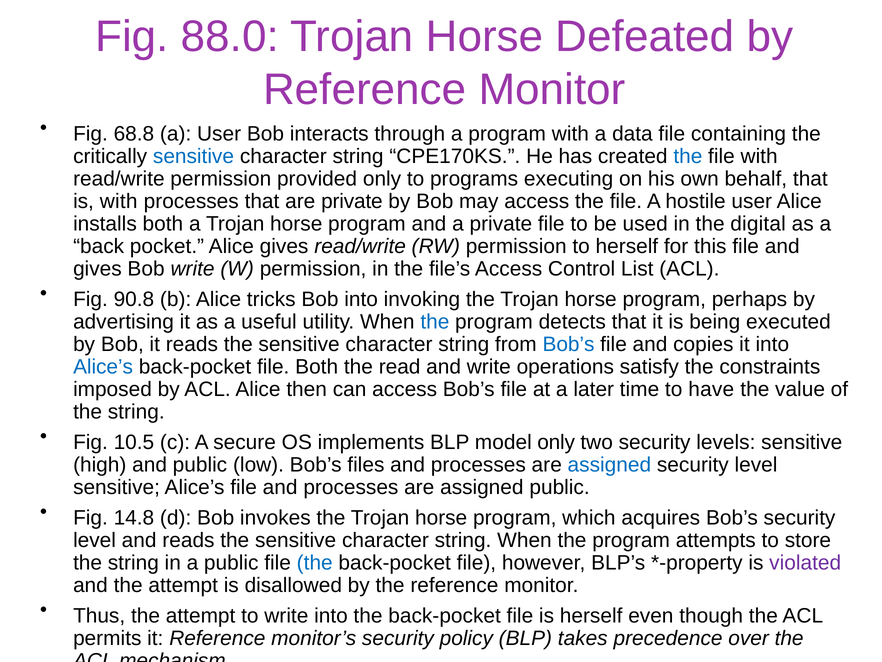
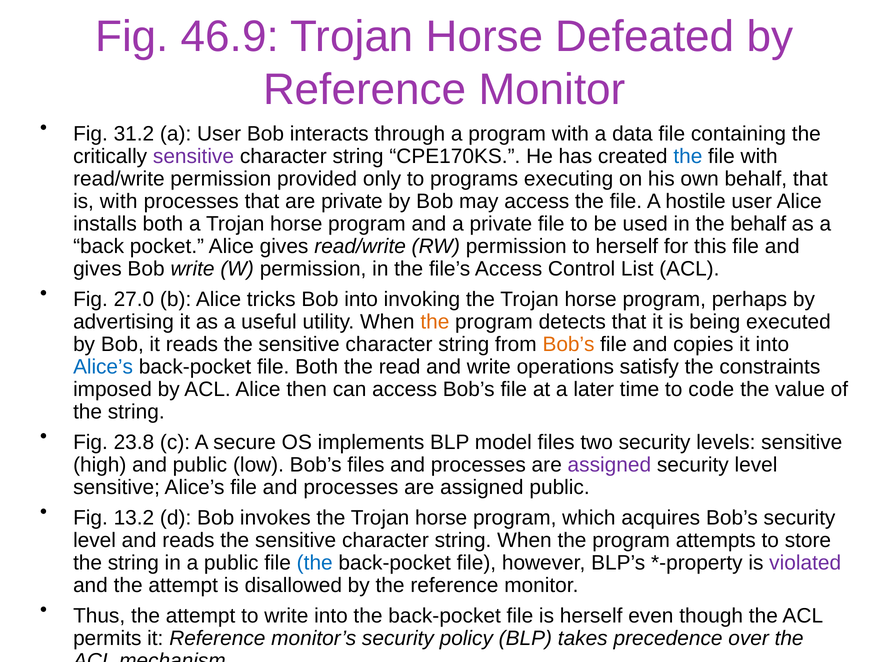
88.0: 88.0 -> 46.9 (230, 37)
68.8: 68.8 -> 31.2 (134, 134)
sensitive colour: blue -> purple (193, 156)
the digital: digital -> behalf (758, 224)
90.8: 90.8 -> 27.0 (134, 299)
the colour: blue -> orange (435, 322)
Bob’s colour: blue -> orange (569, 344)
have: have -> code (711, 389)
10.5: 10.5 -> 23.8 (134, 442)
model only: only -> files (556, 442)
assigned colour: blue -> purple (609, 465)
14.8: 14.8 -> 13.2 (134, 518)
